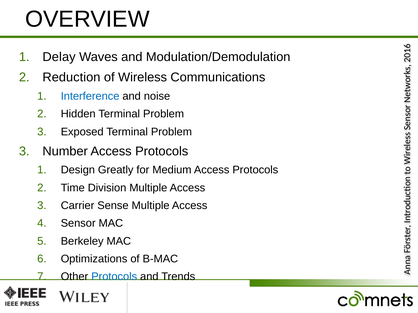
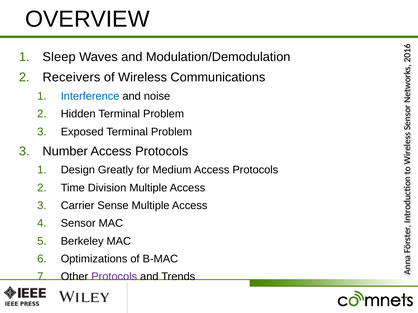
Delay: Delay -> Sleep (59, 57)
Reduction: Reduction -> Receivers (71, 78)
Protocols colour: blue -> purple (114, 277)
